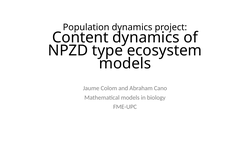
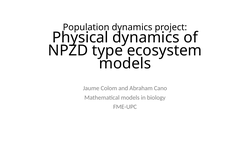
Content: Content -> Physical (80, 37)
